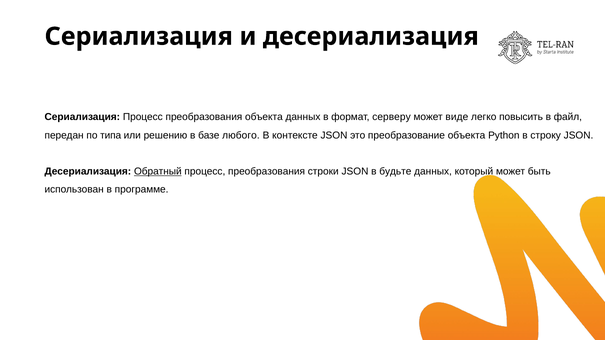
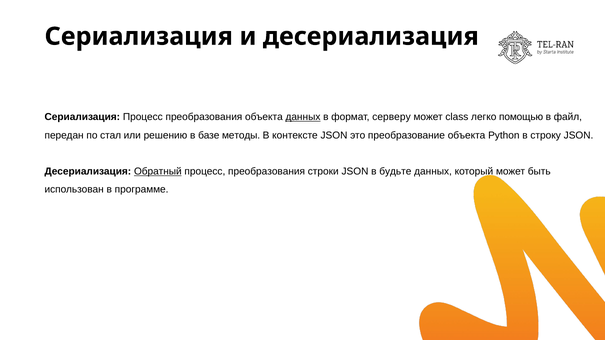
данных underline: none -> present (303, 117)
виде: виде -> class (457, 117)
повысить: повысить -> помощью (521, 117)
типа: типа -> стал (111, 135)
любого: любого -> методы (241, 135)
